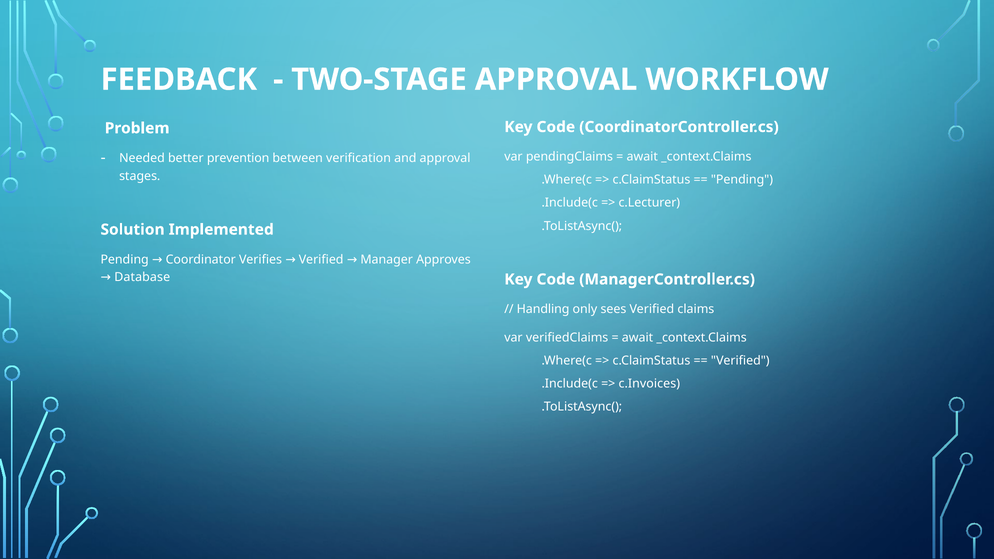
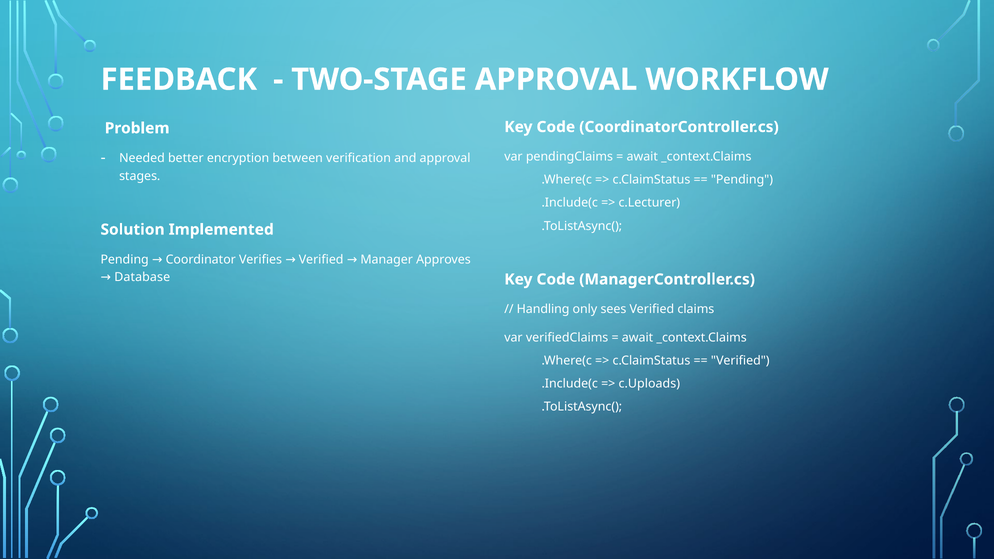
prevention: prevention -> encryption (238, 158)
c.Invoices: c.Invoices -> c.Uploads (649, 384)
